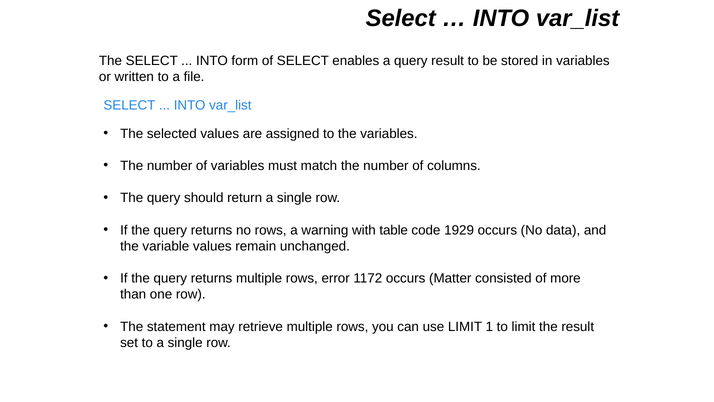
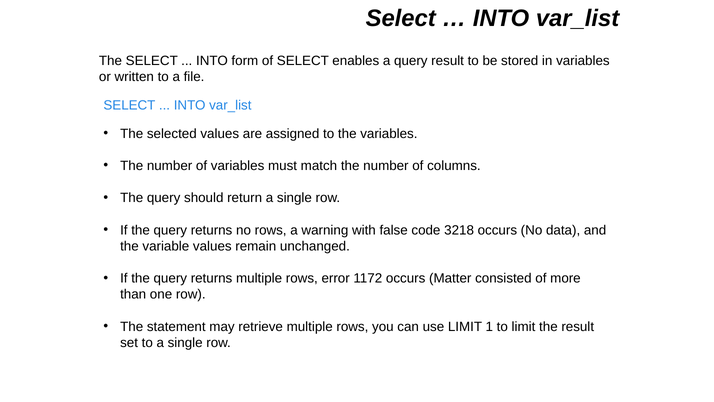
table: table -> false (394, 230)
1929: 1929 -> 3218 (459, 230)
